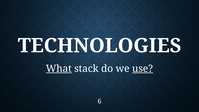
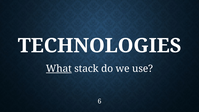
use underline: present -> none (143, 69)
